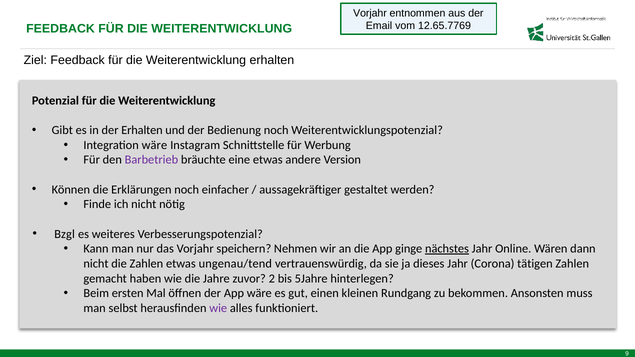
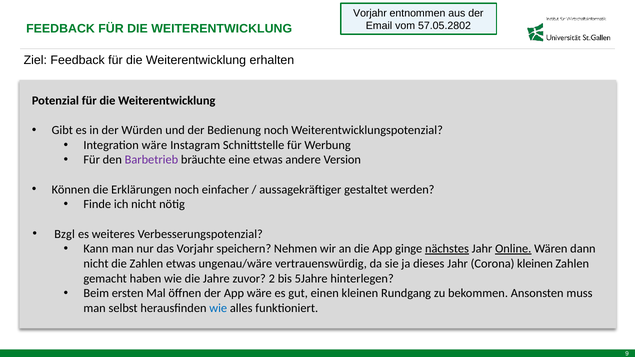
12.65.7769: 12.65.7769 -> 57.05.2802 (445, 26)
der Erhalten: Erhalten -> Würden (142, 130)
Online underline: none -> present (513, 249)
ungenau/tend: ungenau/tend -> ungenau/wäre (235, 264)
Corona tätigen: tätigen -> kleinen (535, 264)
wie colour: purple -> blue (218, 308)
